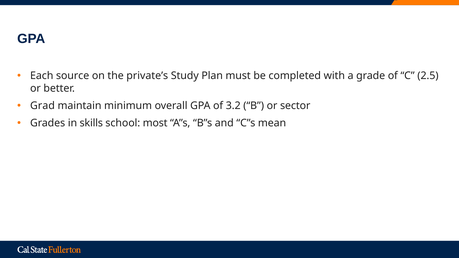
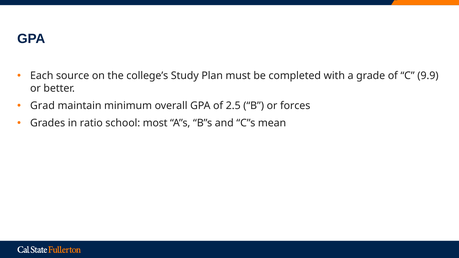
private’s: private’s -> college’s (147, 76)
2.5: 2.5 -> 9.9 (428, 76)
3.2: 3.2 -> 2.5 (233, 106)
sector: sector -> forces (295, 106)
skills: skills -> ratio (91, 123)
